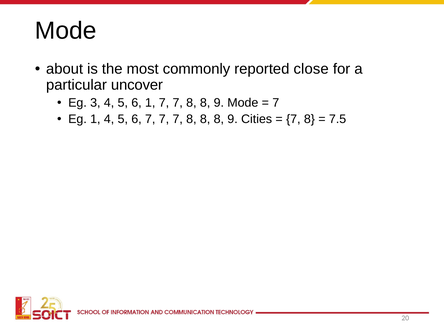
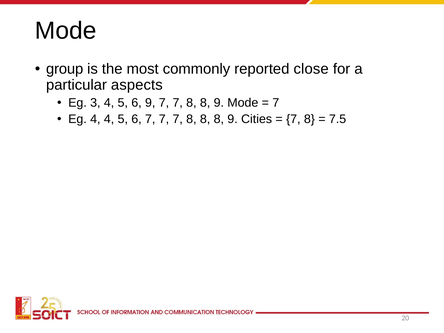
about: about -> group (65, 69)
uncover: uncover -> aspects (137, 85)
6 1: 1 -> 9 (150, 103)
Eg 1: 1 -> 4 (95, 119)
